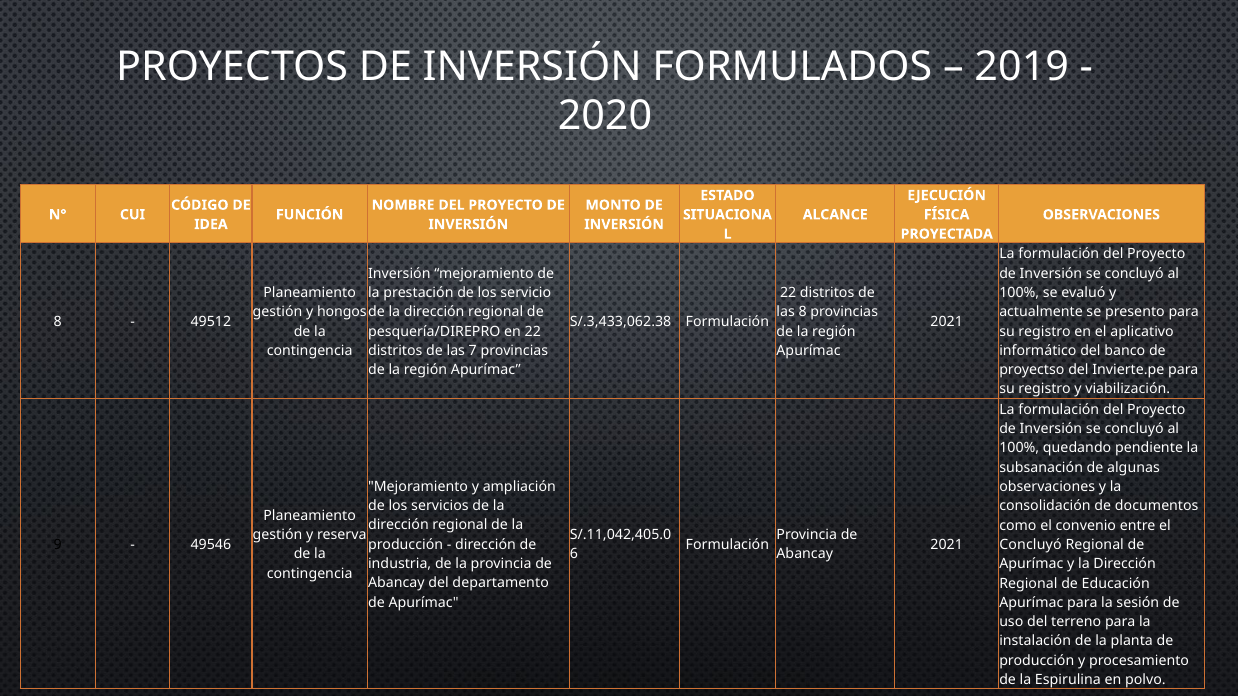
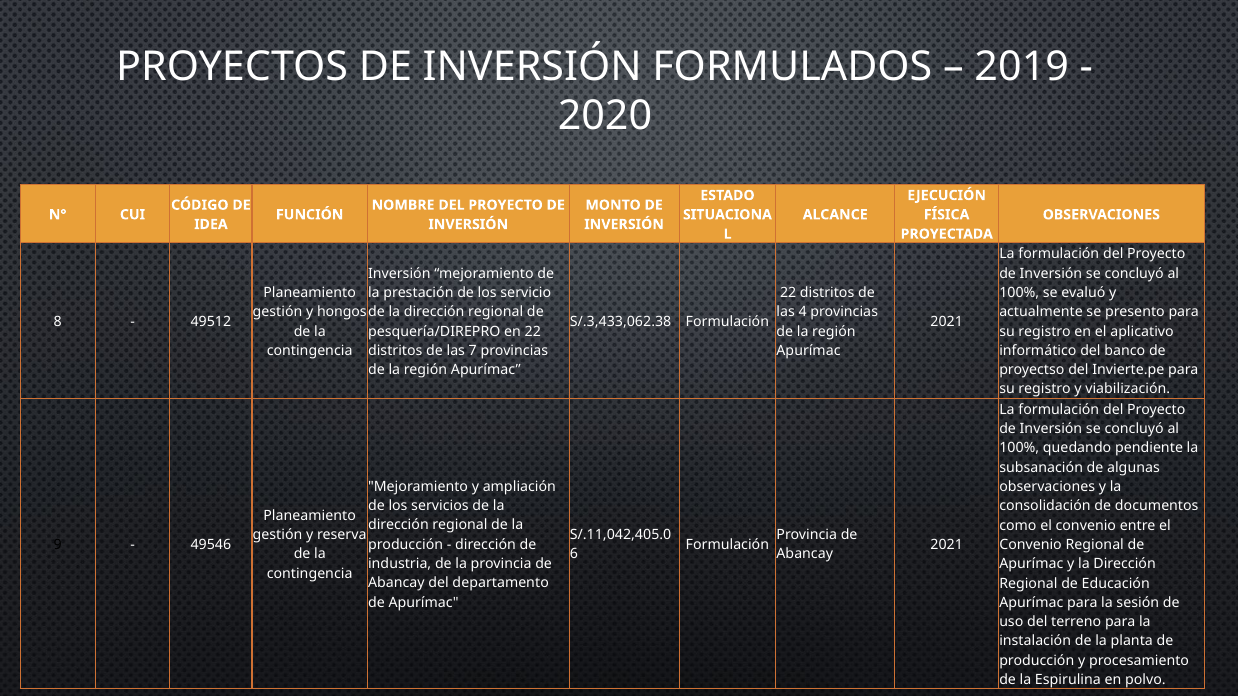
las 8: 8 -> 4 (803, 312)
Concluyó: Concluyó -> Convenio (1031, 545)
